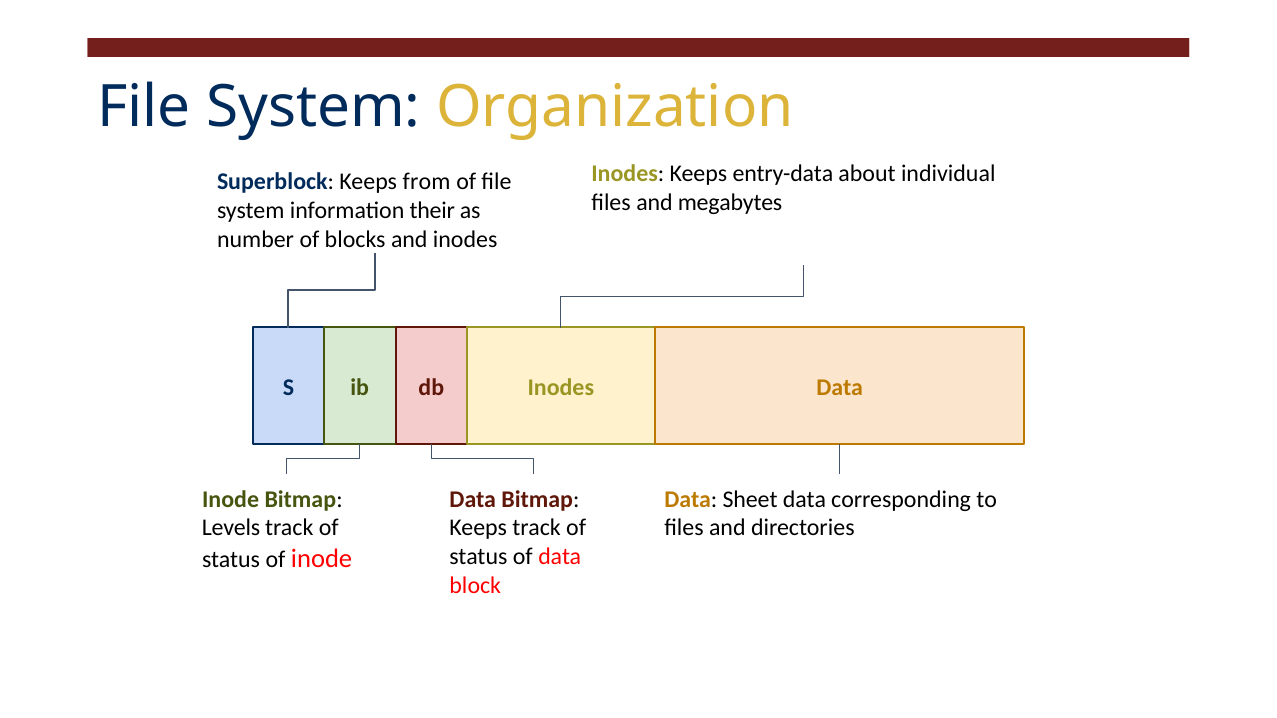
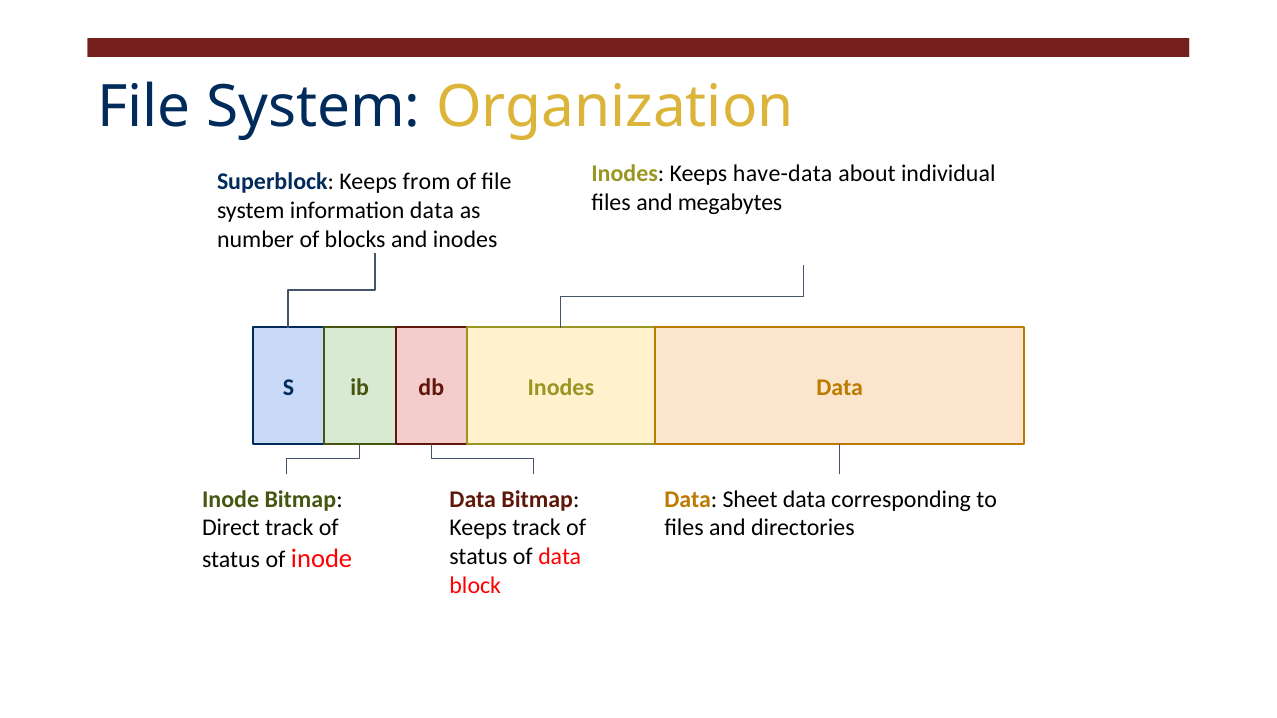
entry-data: entry-data -> have-data (783, 174)
information their: their -> data (432, 211)
Levels: Levels -> Direct (231, 528)
